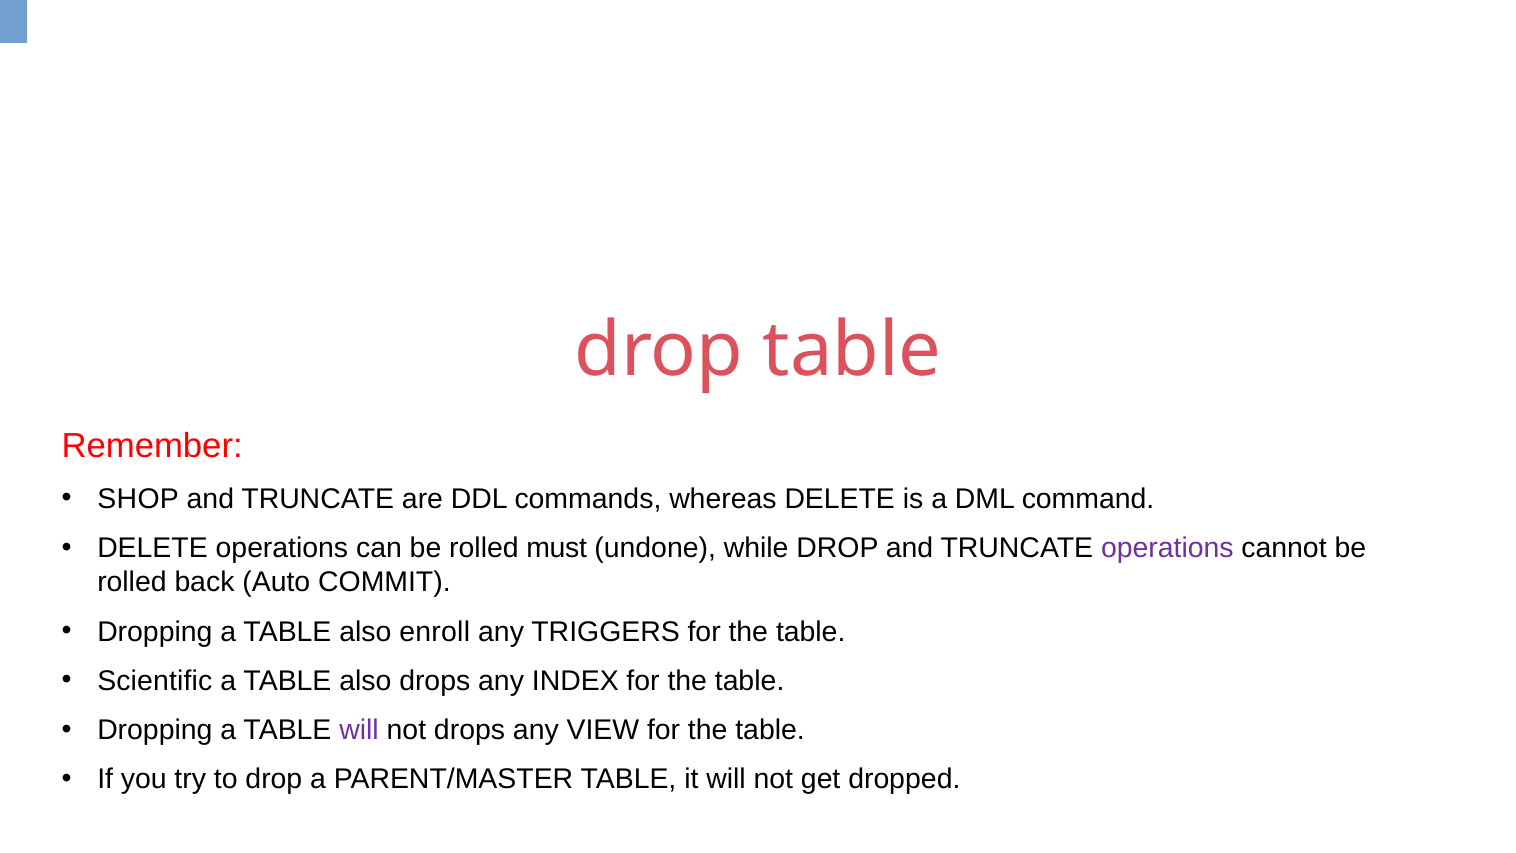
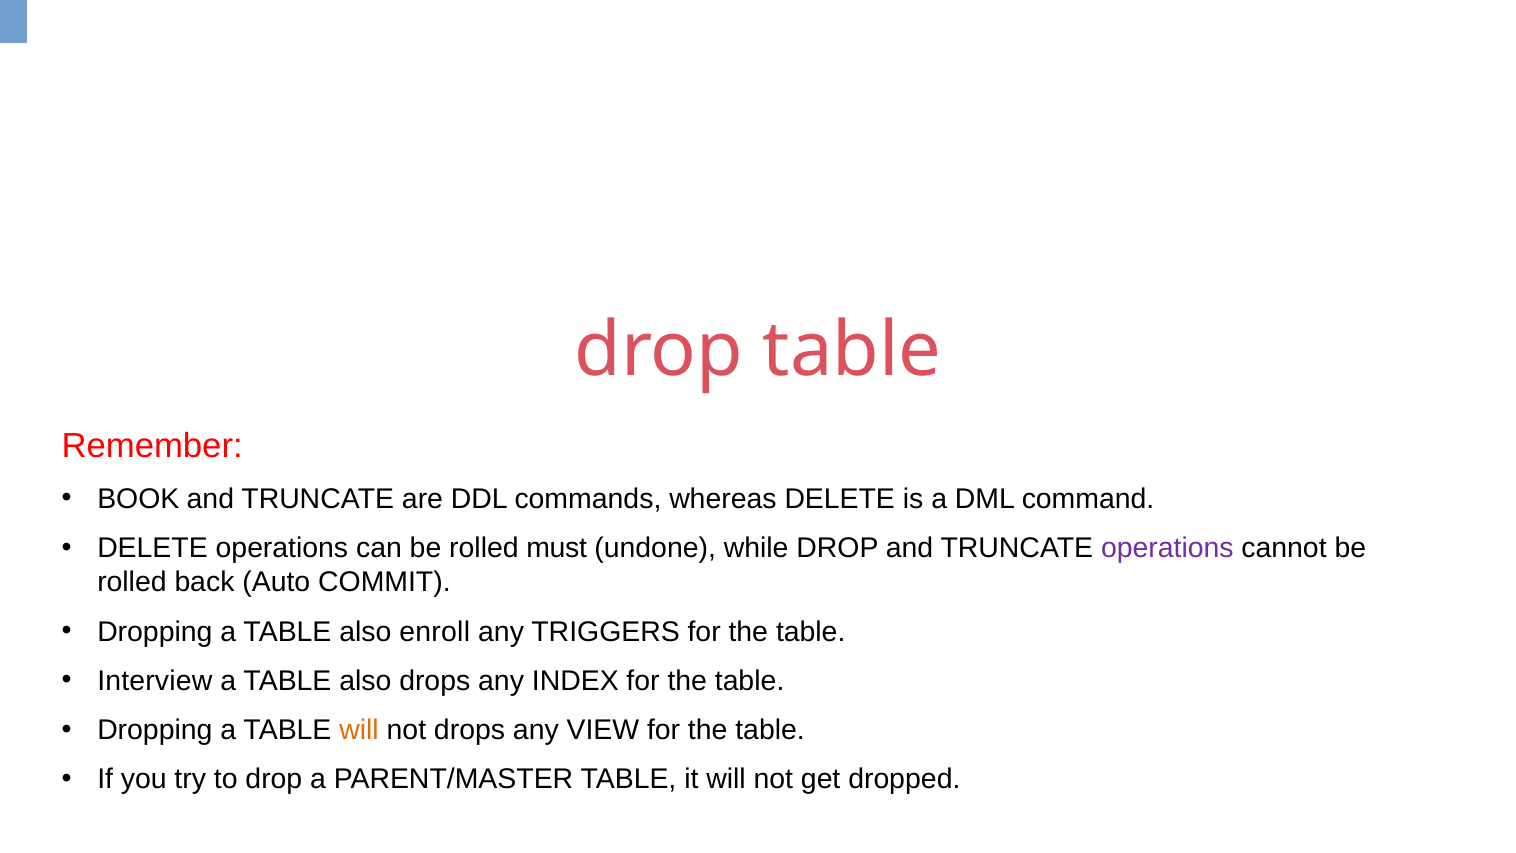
SHOP: SHOP -> BOOK (138, 499)
Scientific: Scientific -> Interview (155, 681)
will colour: purple -> orange (359, 730)
